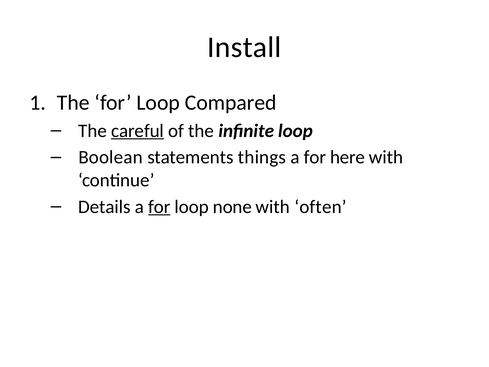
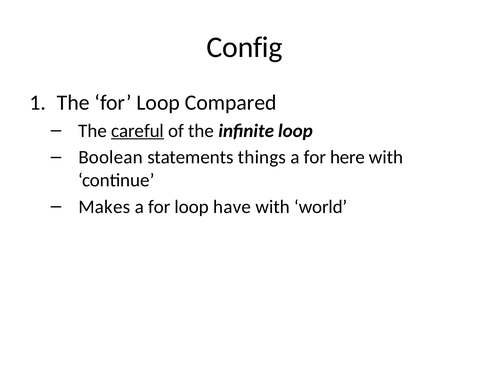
Install: Install -> Config (245, 47)
Details: Details -> Makes (104, 207)
for underline: present -> none (159, 207)
none: none -> have (232, 207)
often: often -> world (321, 207)
